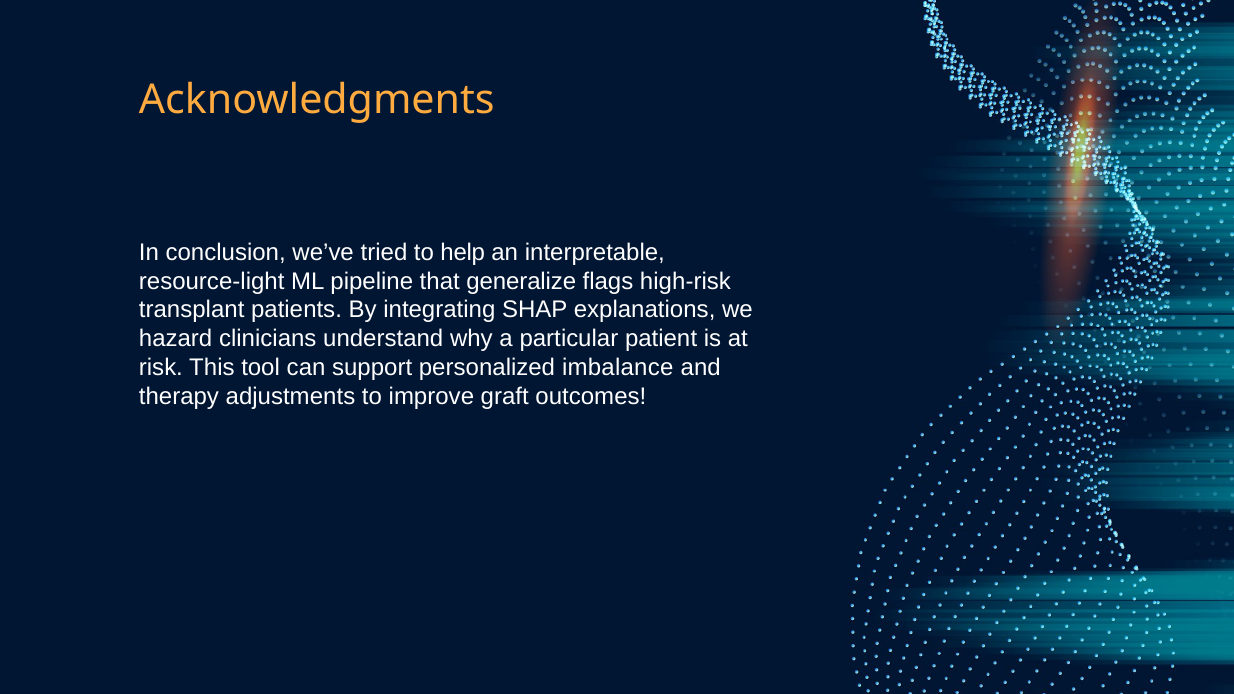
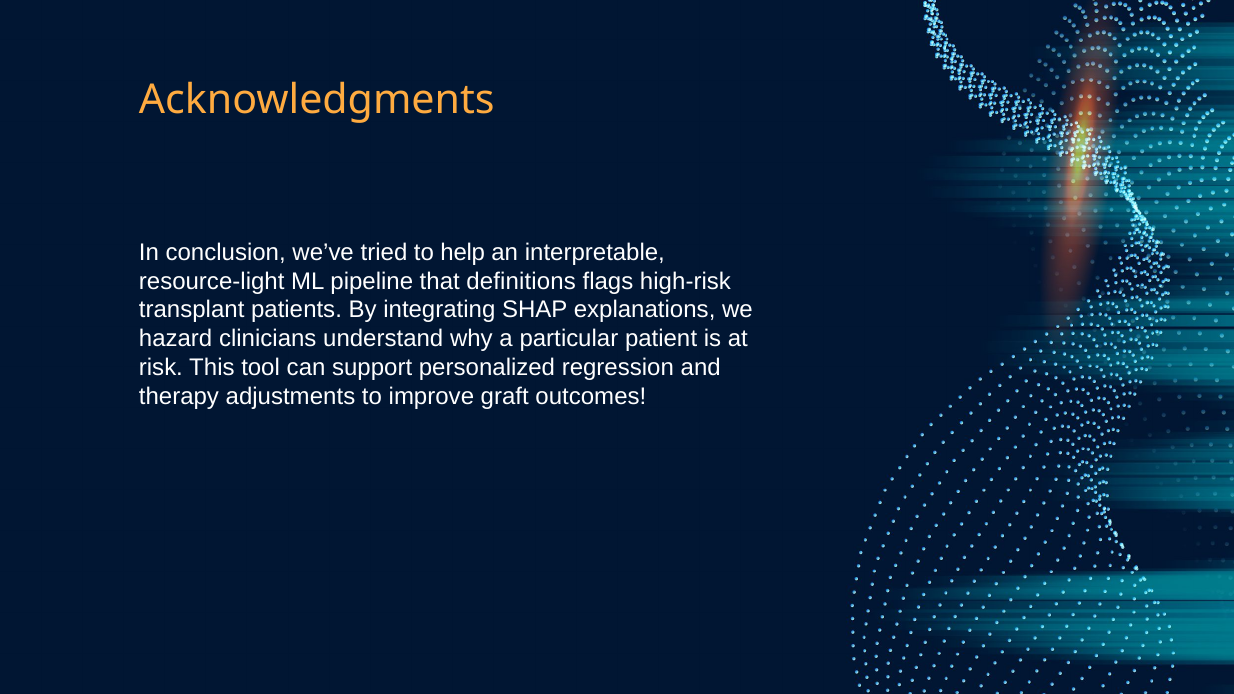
generalize: generalize -> definitions (521, 281)
imbalance: imbalance -> regression (618, 368)
